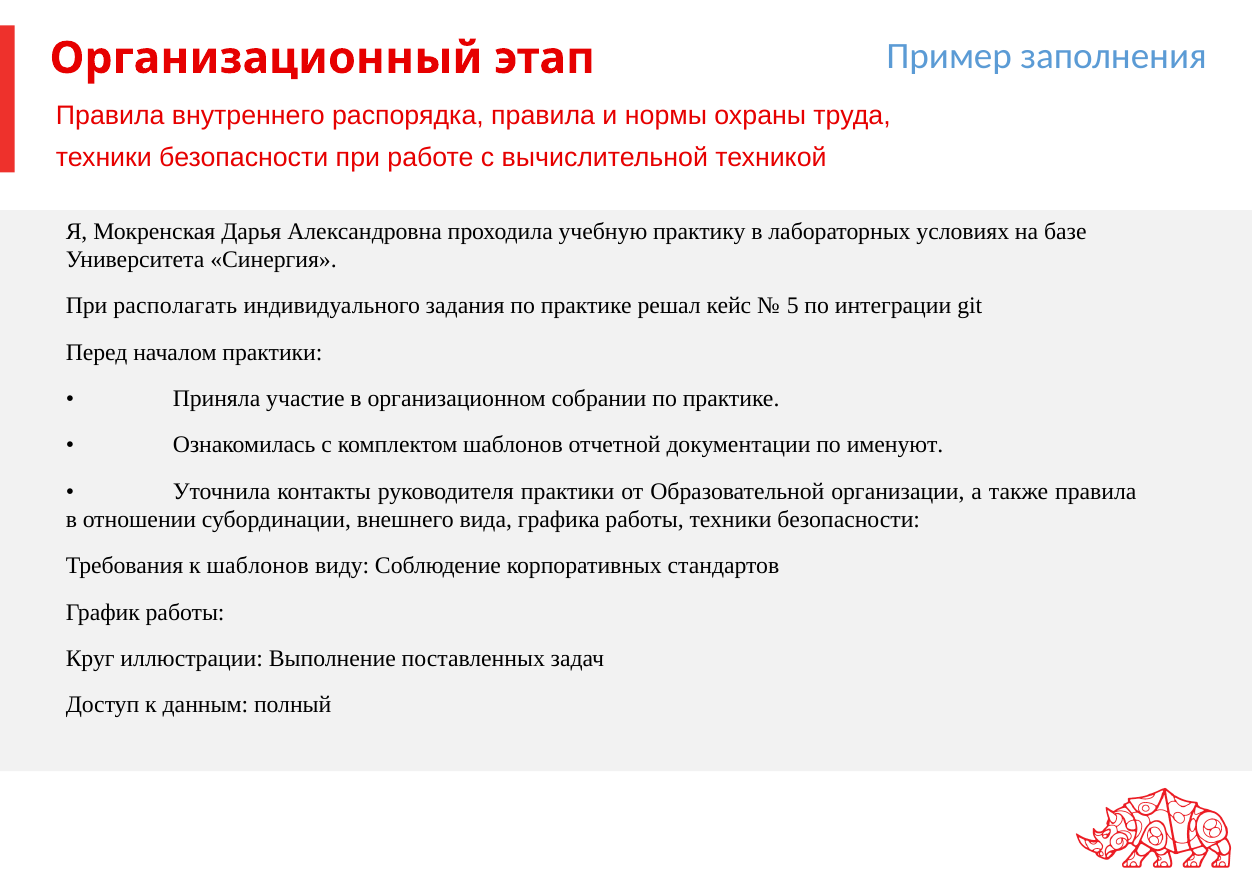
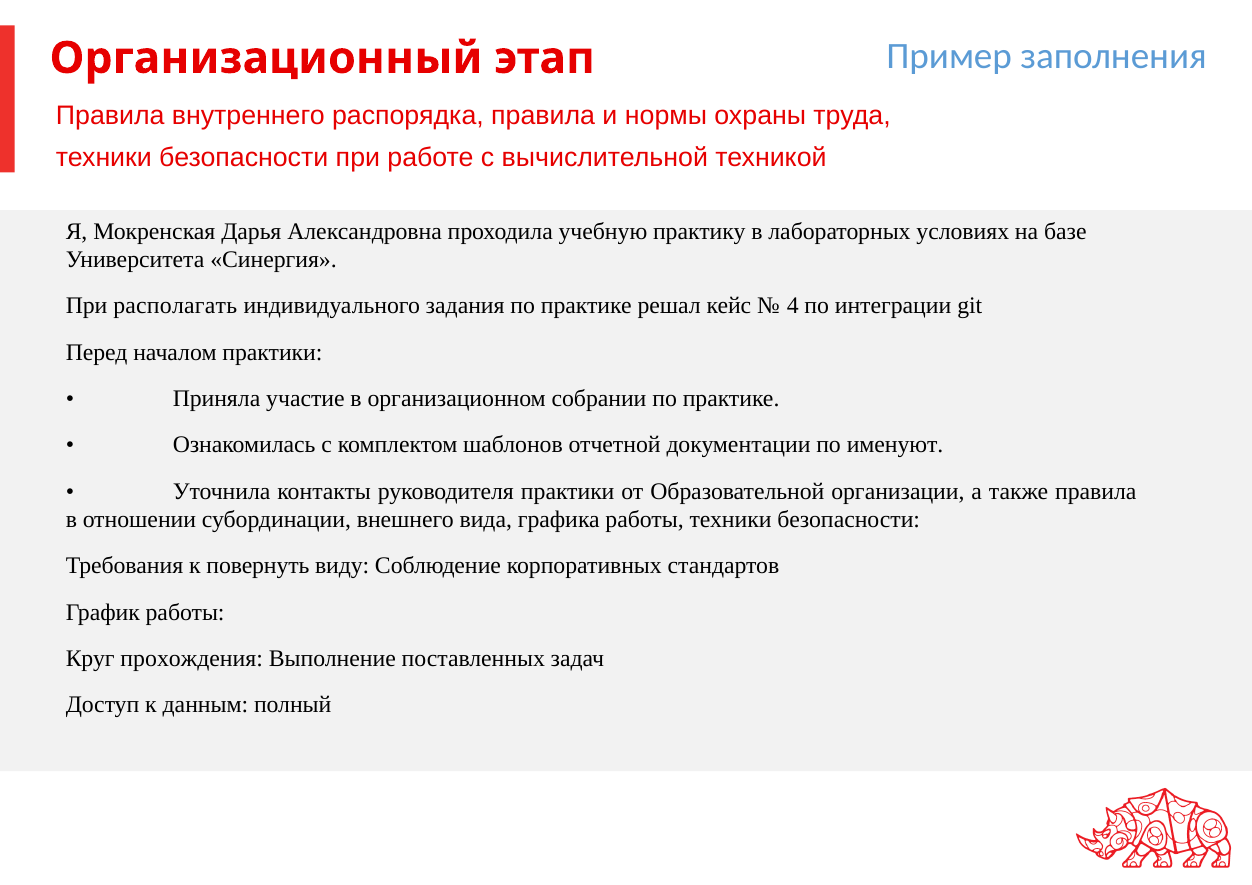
5: 5 -> 4 (793, 306)
к шаблонов: шаблонов -> повернуть (258, 566)
иллюстрации: иллюстрации -> прохождения (192, 659)
